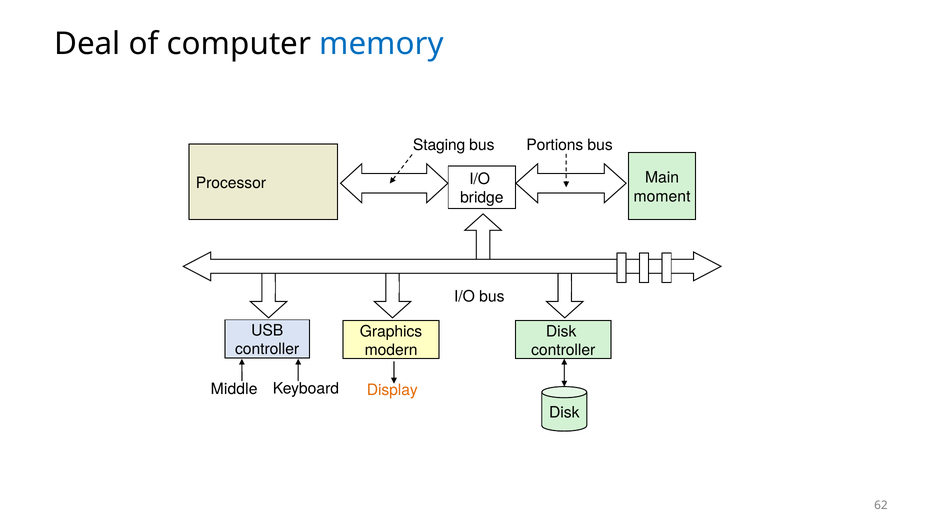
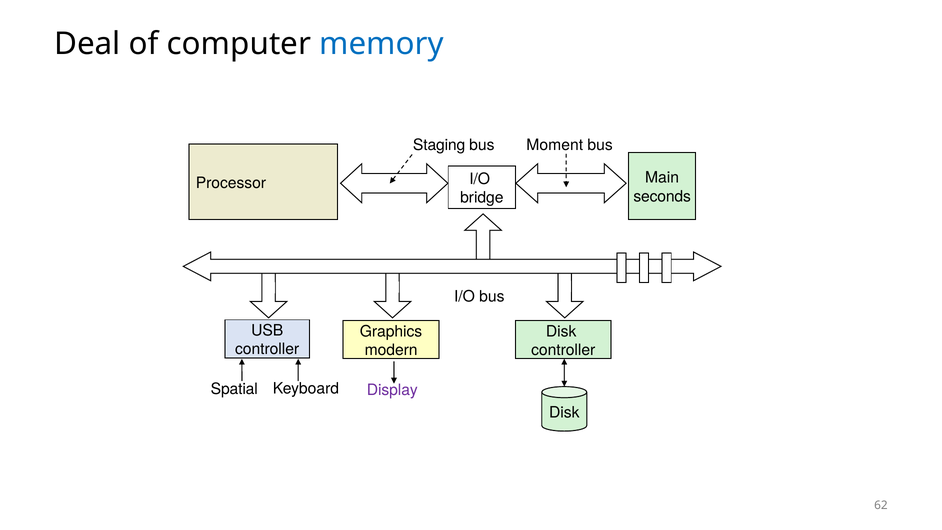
Portions: Portions -> Moment (555, 145)
moment: moment -> seconds (662, 197)
Middle: Middle -> Spatial (234, 389)
Display colour: orange -> purple (392, 390)
